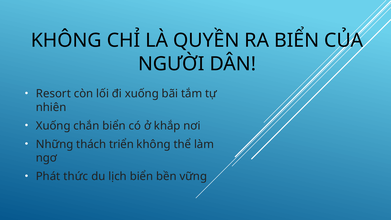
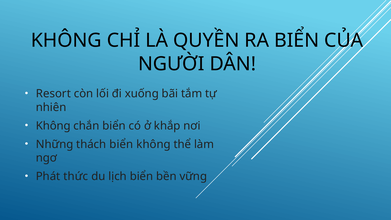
Xuống: Xuống -> Không (53, 126)
thách triển: triển -> biển (121, 144)
